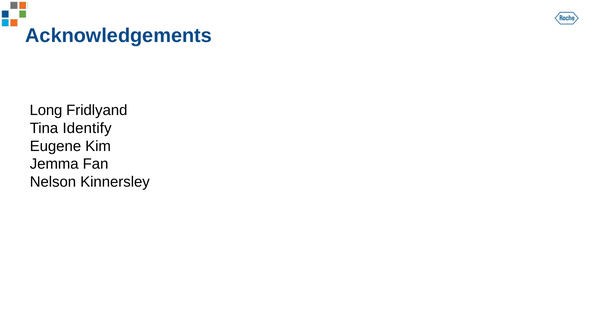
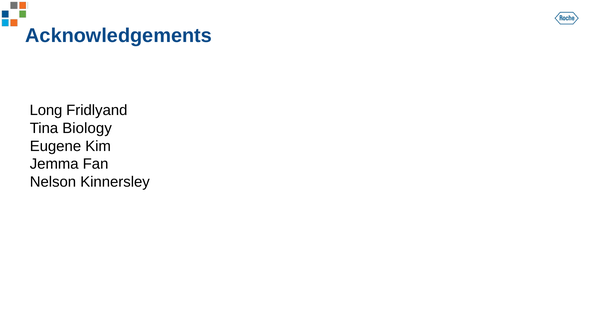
Identify: Identify -> Biology (87, 128)
